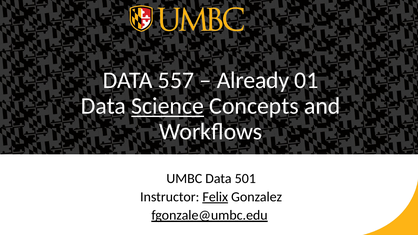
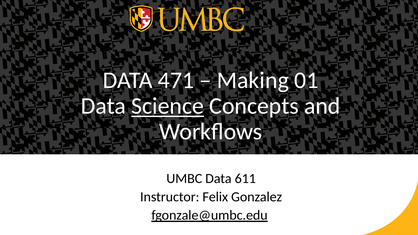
557: 557 -> 471 (176, 80)
Already: Already -> Making (253, 80)
501: 501 -> 611 (245, 179)
Felix underline: present -> none (215, 197)
